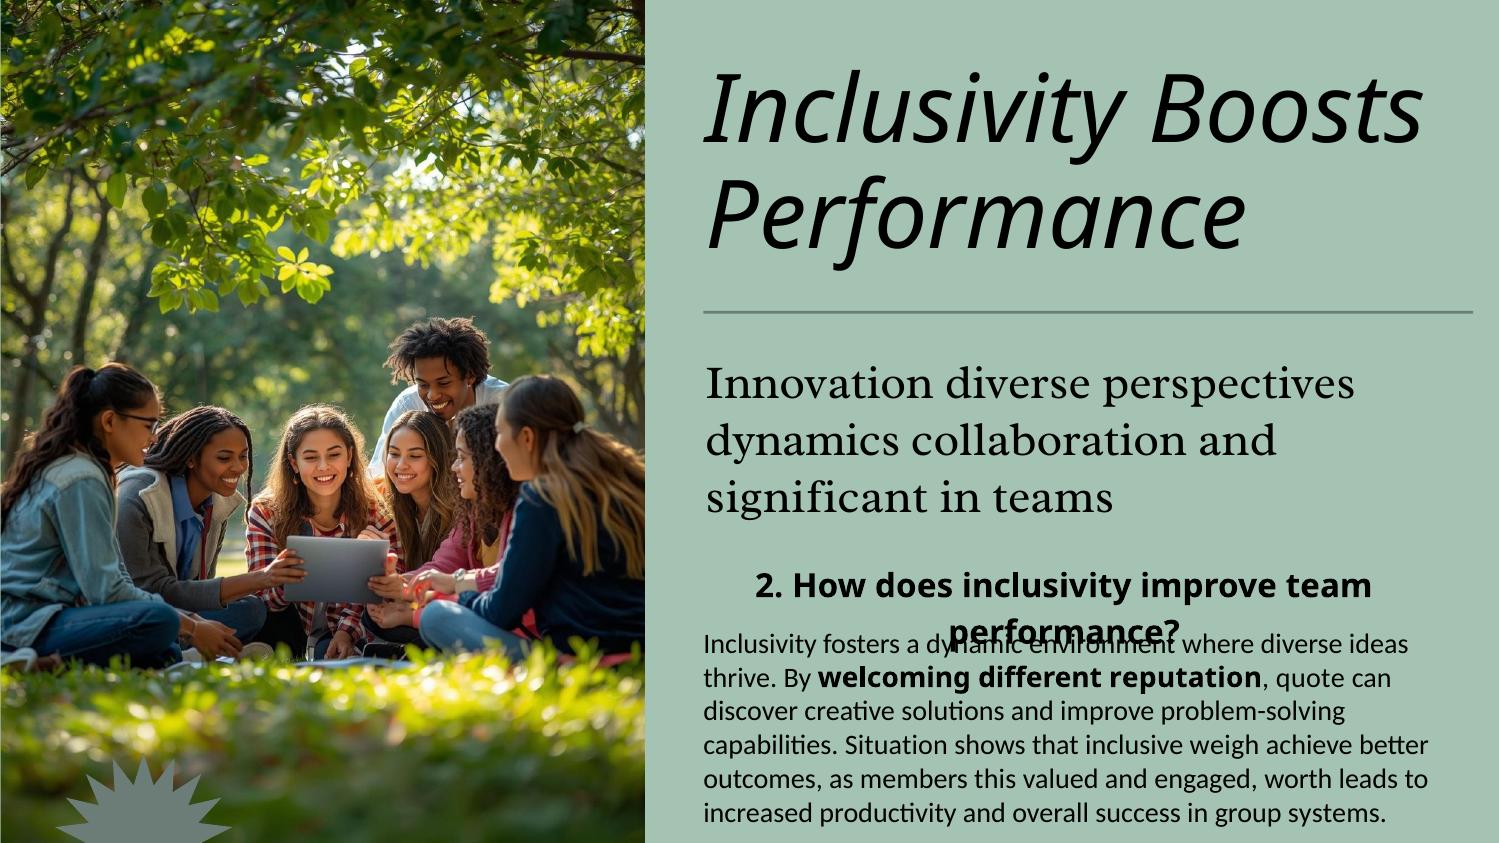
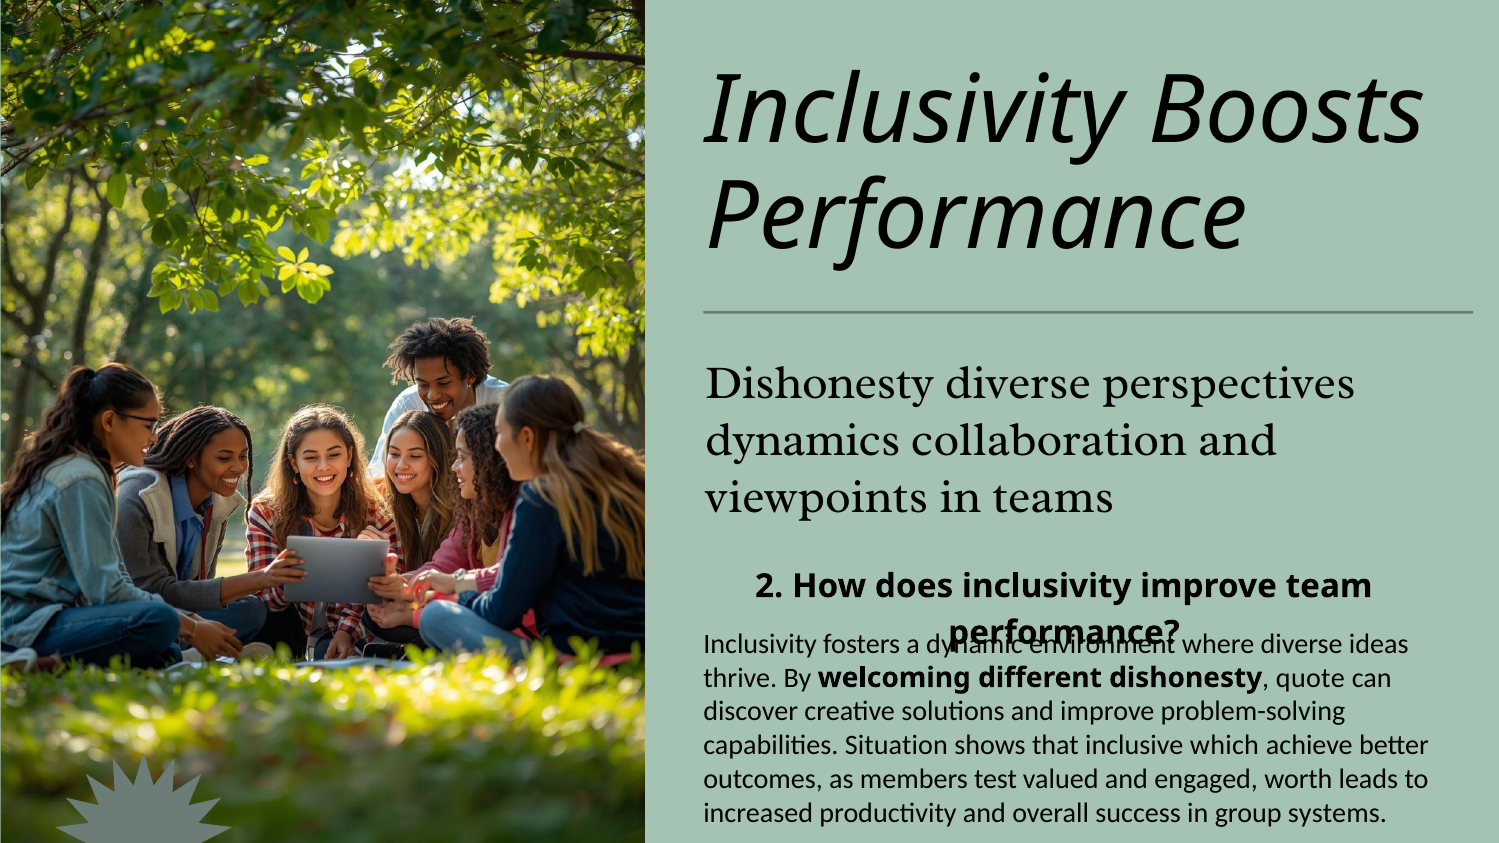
Innovation: Innovation -> Dishonesty (820, 383)
significant: significant -> viewpoints (817, 497)
different reputation: reputation -> dishonesty (1186, 678)
weigh: weigh -> which (1224, 745)
this: this -> test (996, 779)
